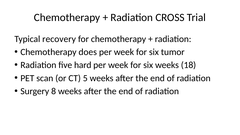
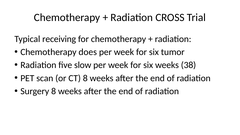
recovery: recovery -> receiving (59, 39)
hard: hard -> slow (83, 65)
18: 18 -> 38 (188, 65)
CT 5: 5 -> 8 (85, 78)
